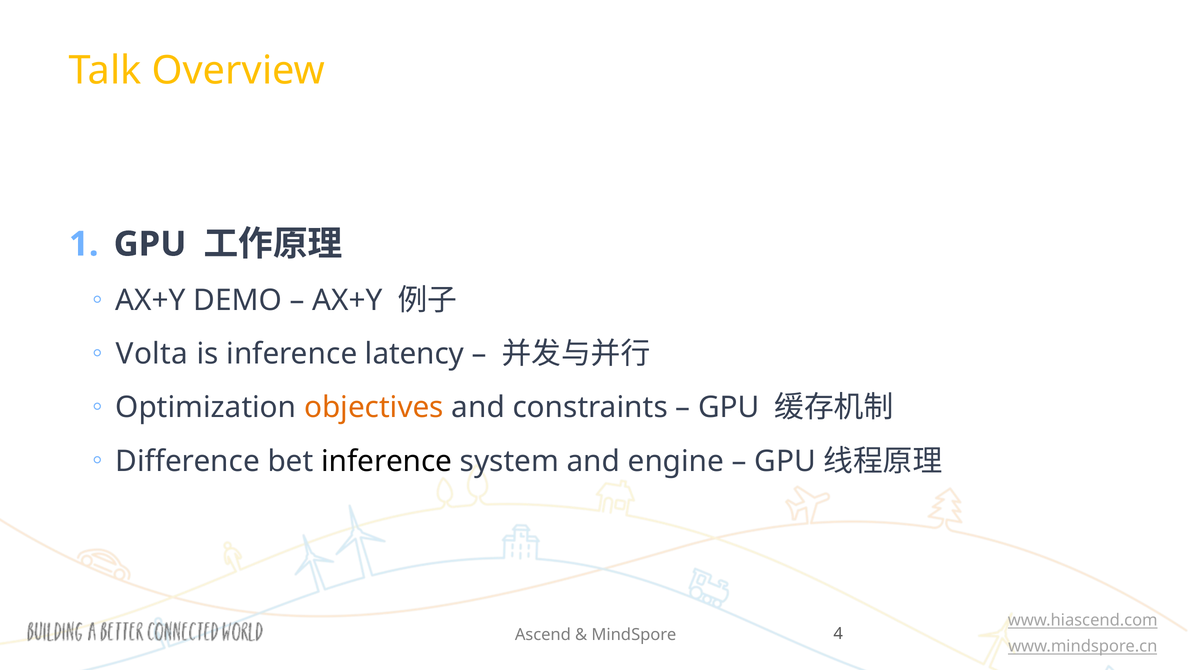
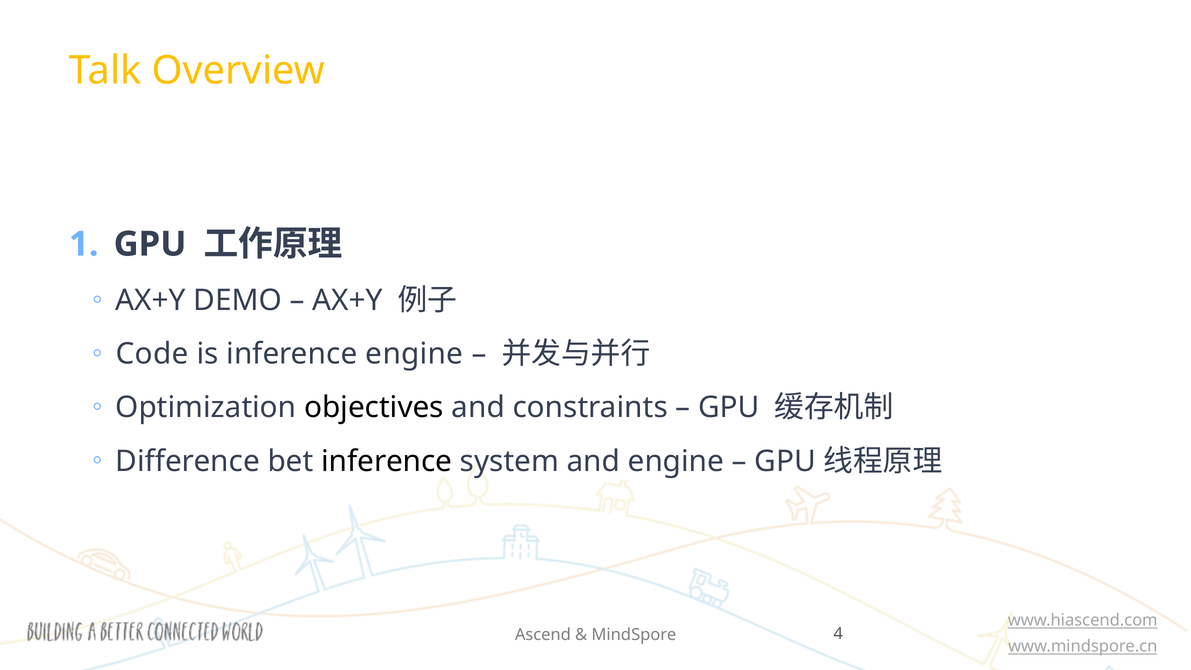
Volta: Volta -> Code (152, 354)
inference latency: latency -> engine (414, 354)
objectives colour: orange -> black (374, 407)
